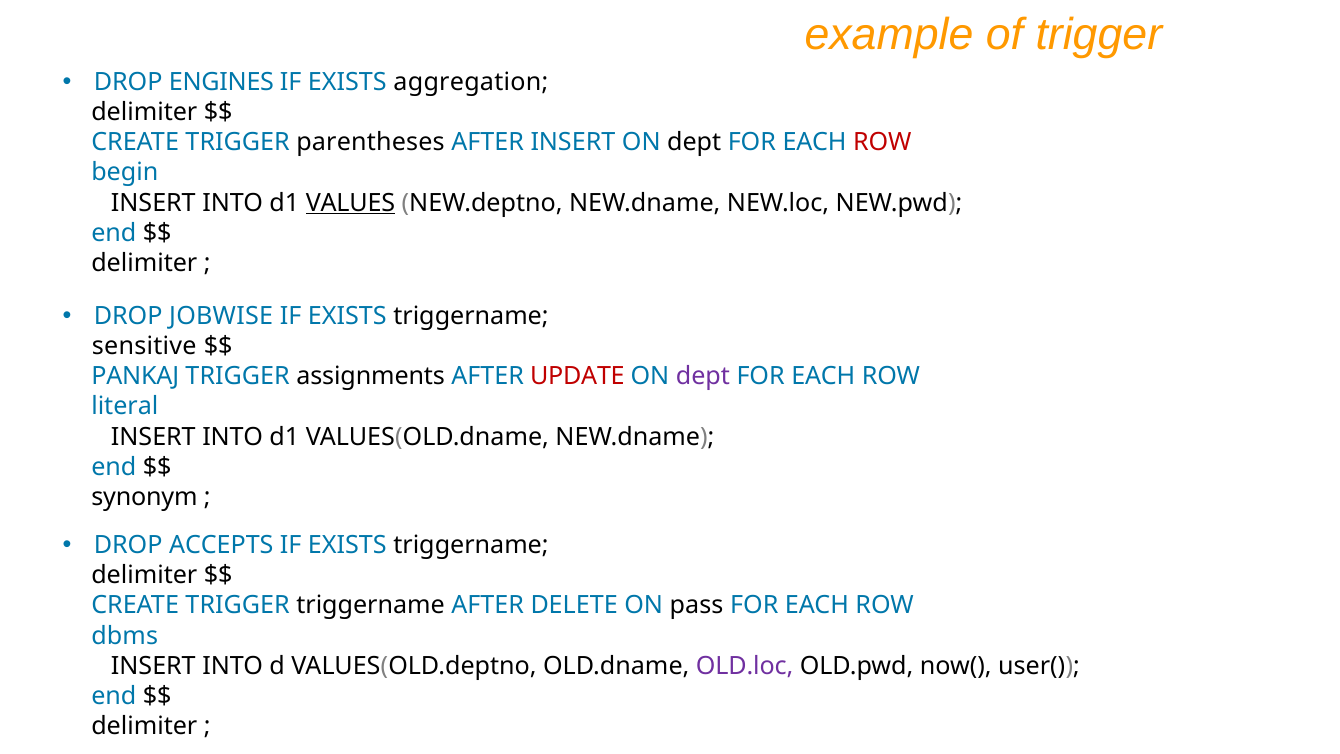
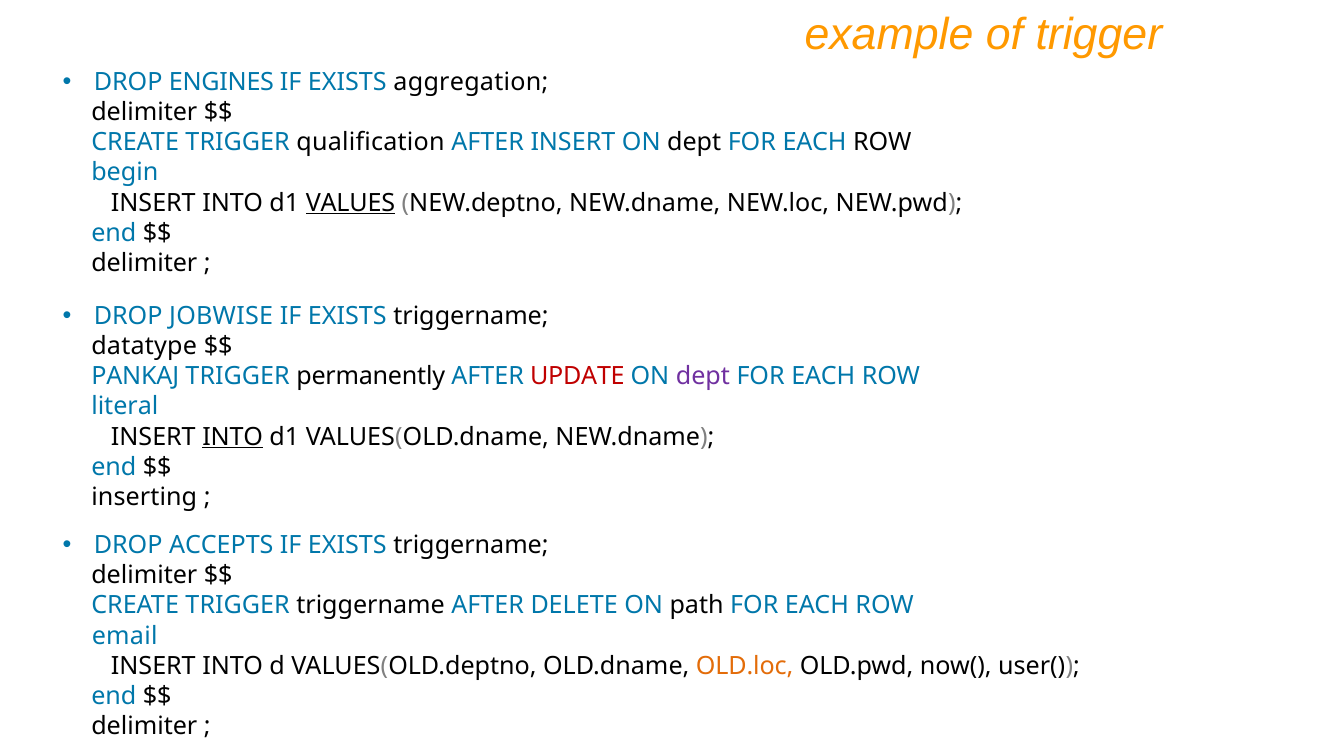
parentheses: parentheses -> qualification (370, 142)
ROW colour: red -> black (882, 142)
sensitive: sensitive -> datatype (144, 346)
assignments: assignments -> permanently (371, 376)
INTO underline: none -> present (233, 437)
synonym: synonym -> inserting (144, 497)
pass: pass -> path (697, 605)
dbms: dbms -> email (125, 635)
OLD.loc colour: purple -> orange (745, 666)
